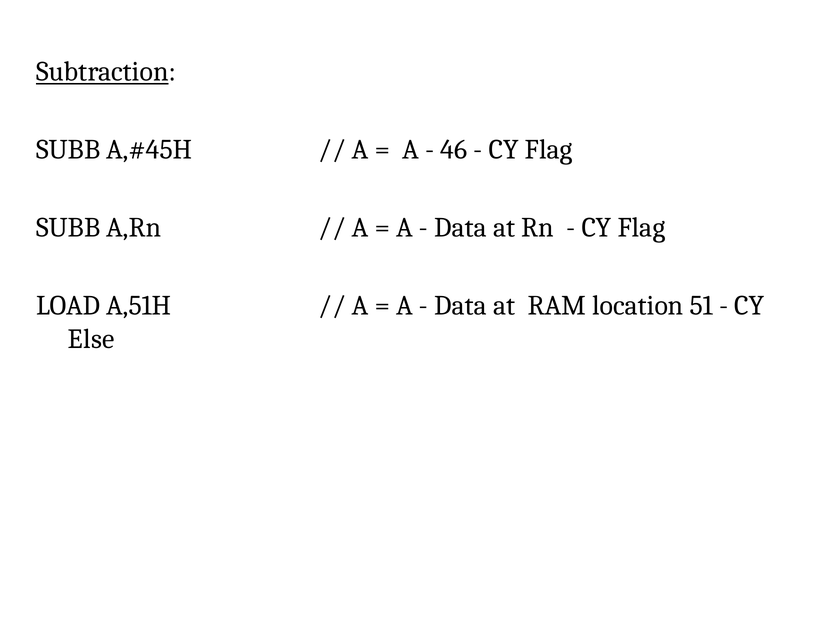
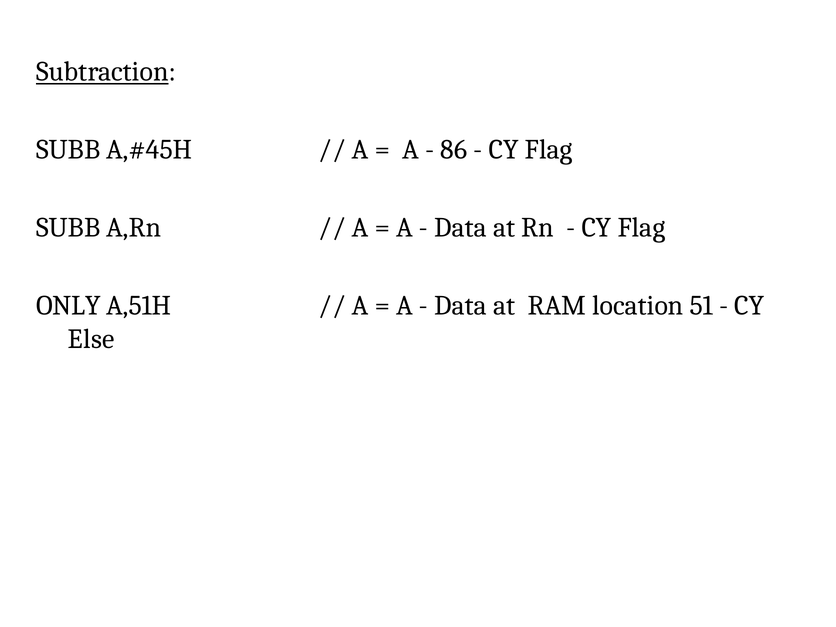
46: 46 -> 86 (454, 150)
LOAD: LOAD -> ONLY (68, 306)
